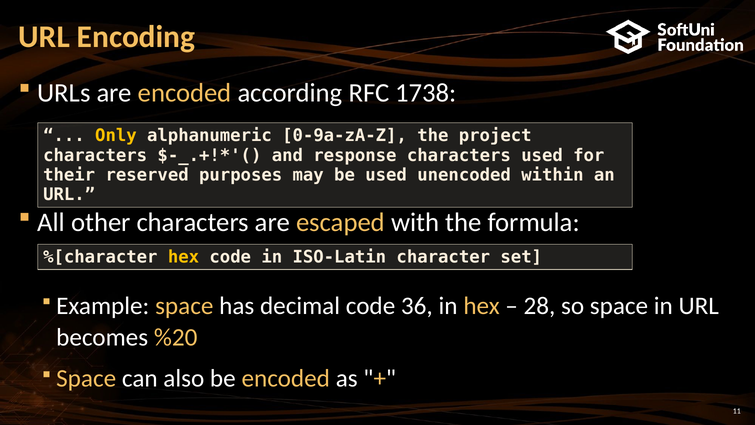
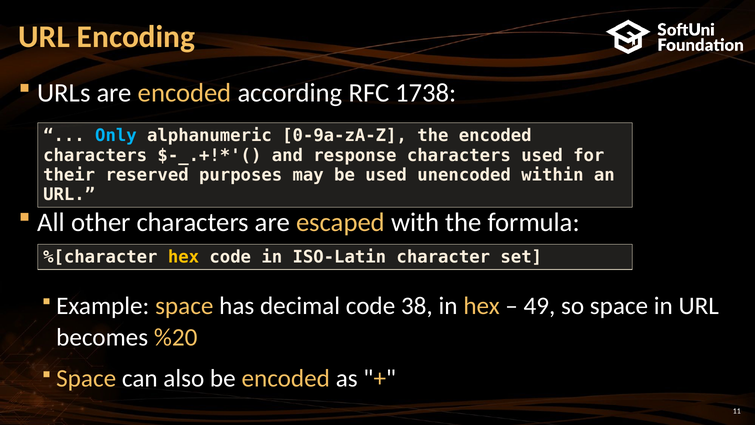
Only colour: yellow -> light blue (116, 136)
the project: project -> encoded (495, 136)
36: 36 -> 38 (417, 306)
28: 28 -> 49 (539, 306)
